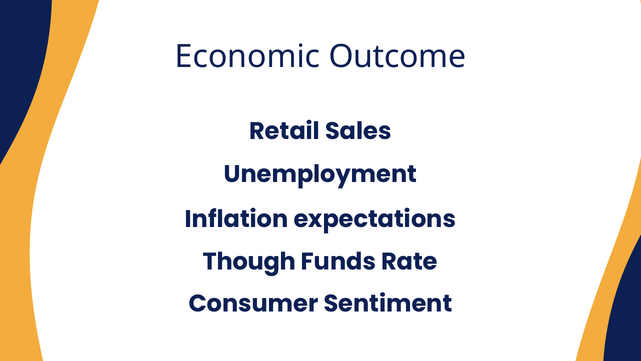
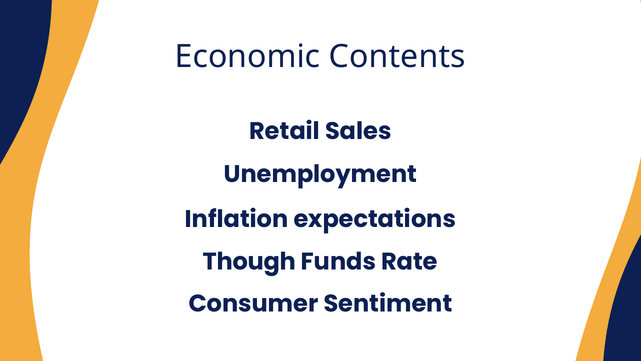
Outcome: Outcome -> Contents (397, 57)
